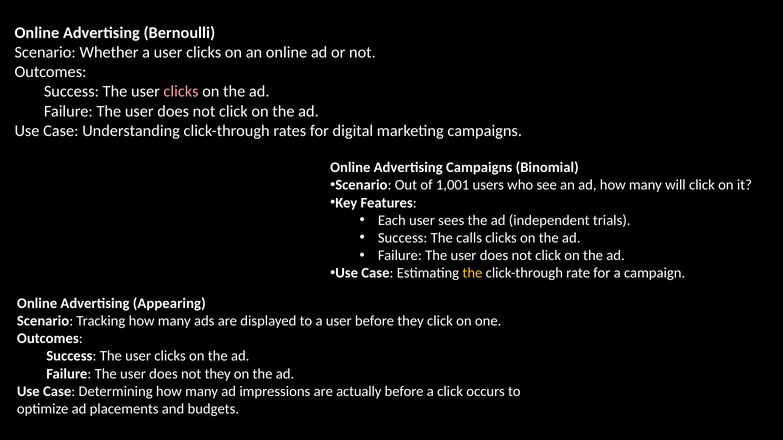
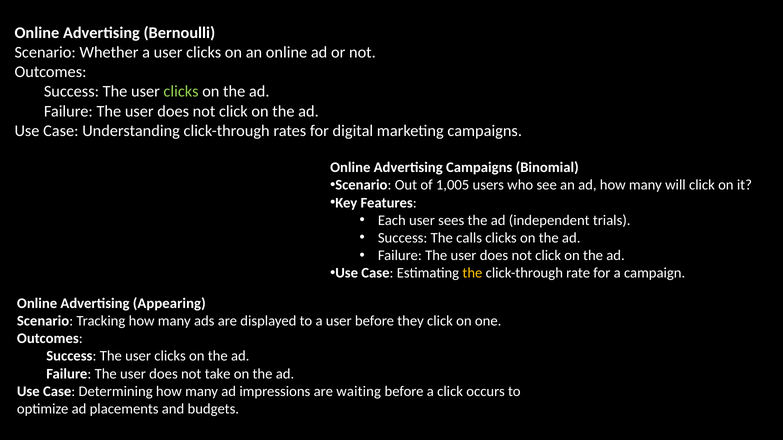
clicks colour: pink -> light green (181, 92)
1,001: 1,001 -> 1,005 (453, 185)
not they: they -> take (218, 374)
actually: actually -> waiting (359, 392)
